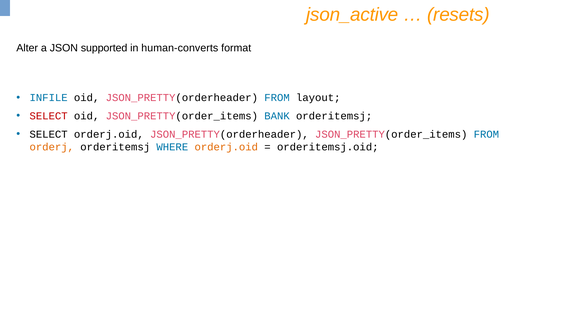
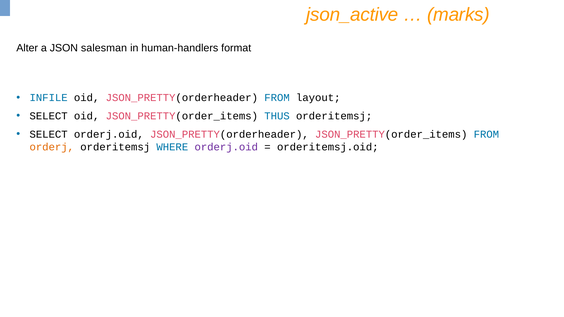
resets: resets -> marks (458, 15)
supported: supported -> salesman (104, 48)
human-converts: human-converts -> human-handlers (180, 48)
SELECT colour: red -> black (49, 116)
BANK: BANK -> THUS (277, 116)
orderj.oid colour: orange -> purple (226, 147)
